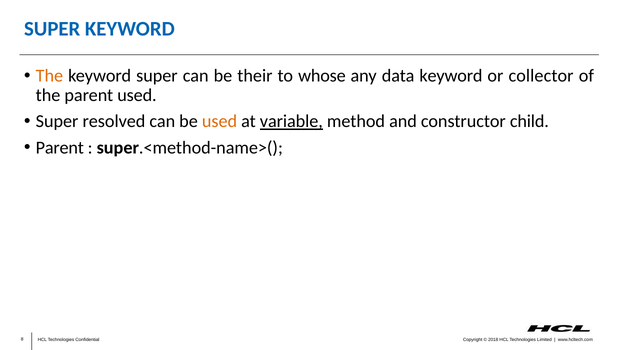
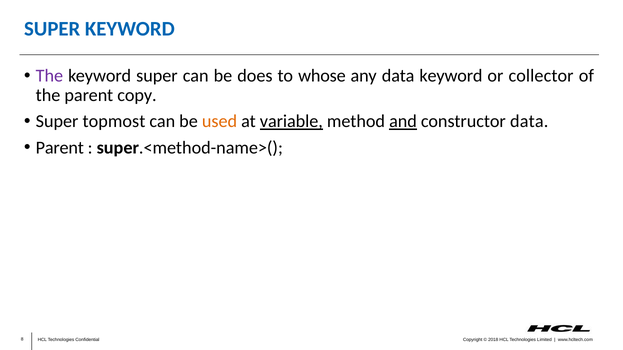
The colour: orange -> purple (49, 76)
their: their -> does (255, 76)
parent used: used -> copy (137, 96)
resolved: resolved -> topmost (114, 122)
and underline: none -> present (403, 122)
constructor child: child -> data (529, 122)
